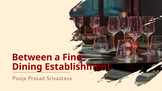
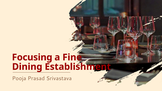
Between: Between -> Focusing (32, 57)
